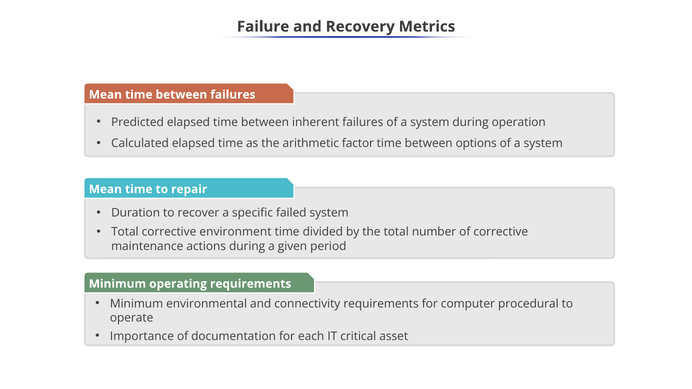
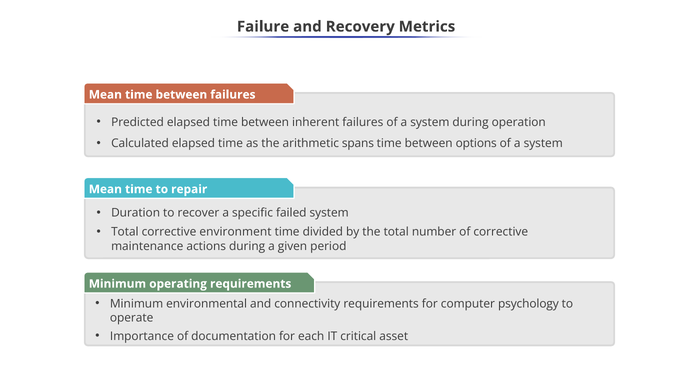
factor: factor -> spans (358, 144)
procedural: procedural -> psychology (528, 304)
